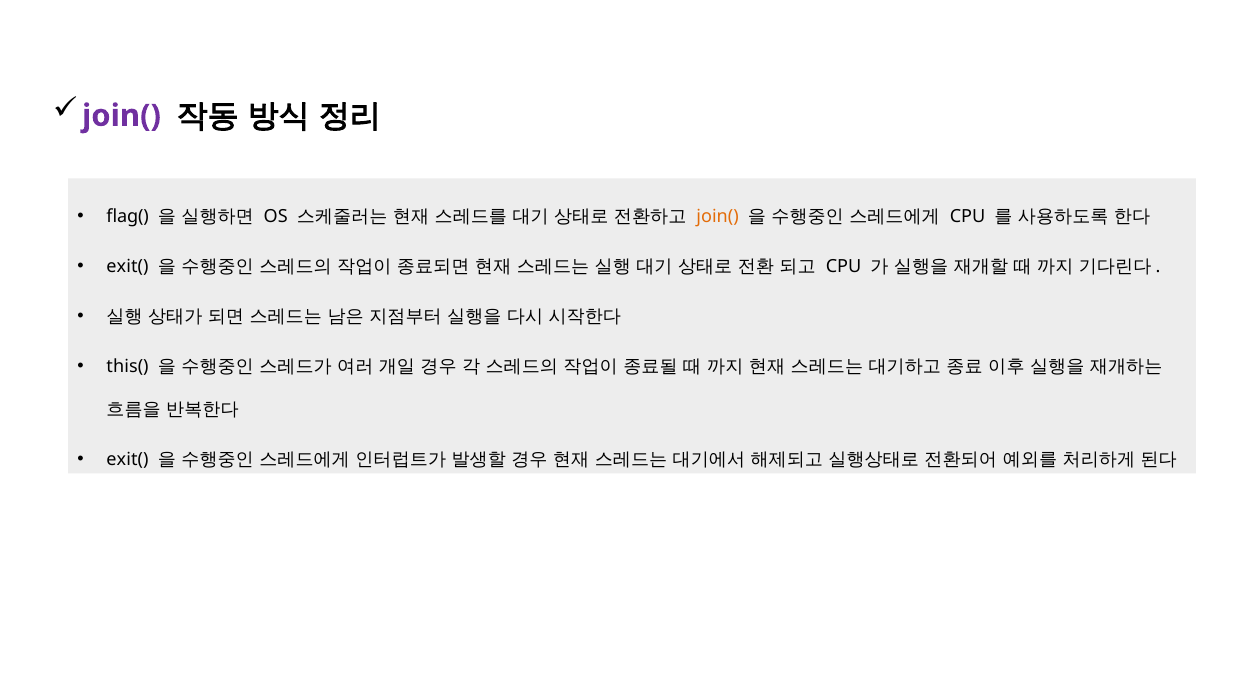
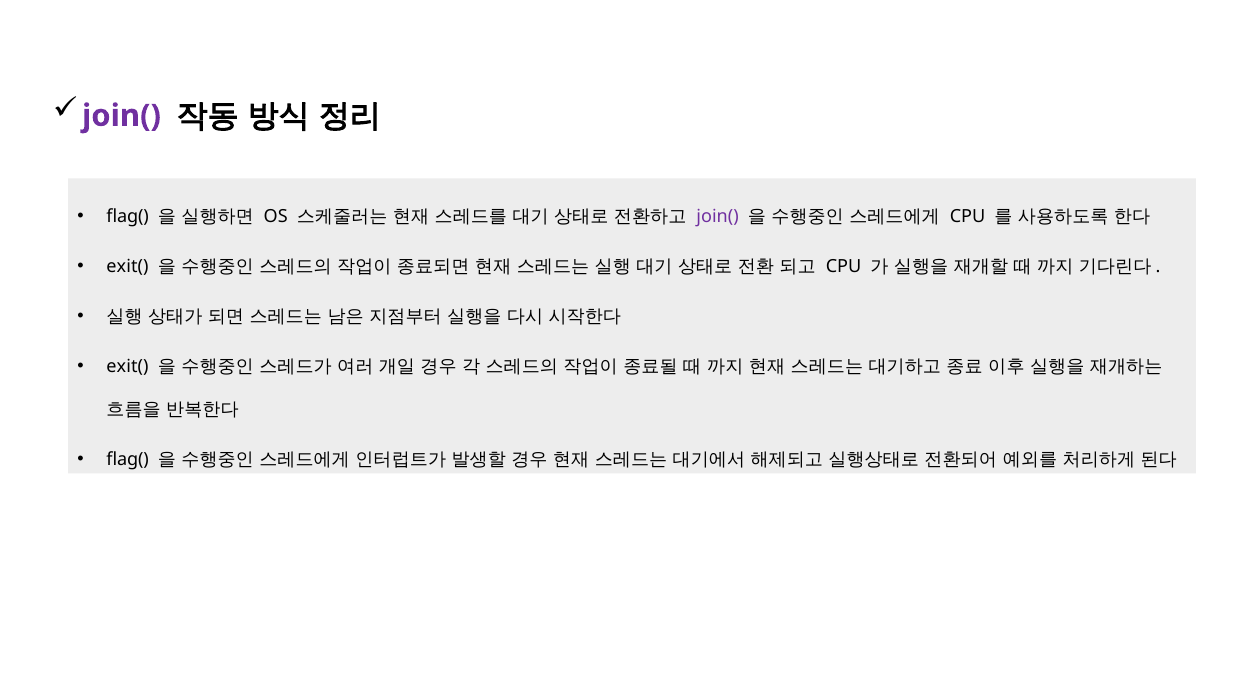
join( colour: orange -> purple (718, 217)
this(: this( -> exit( (128, 366)
exit(: exit( -> flag( (128, 460)
